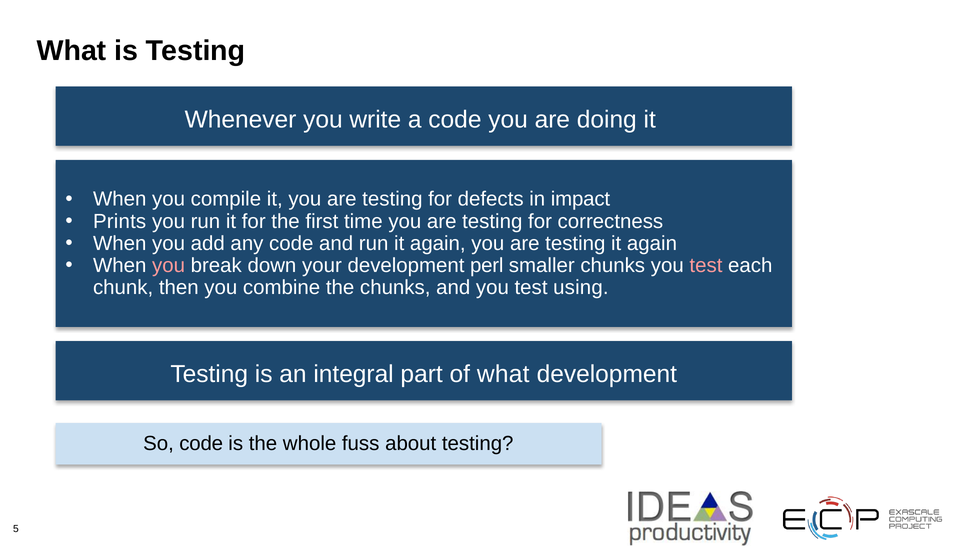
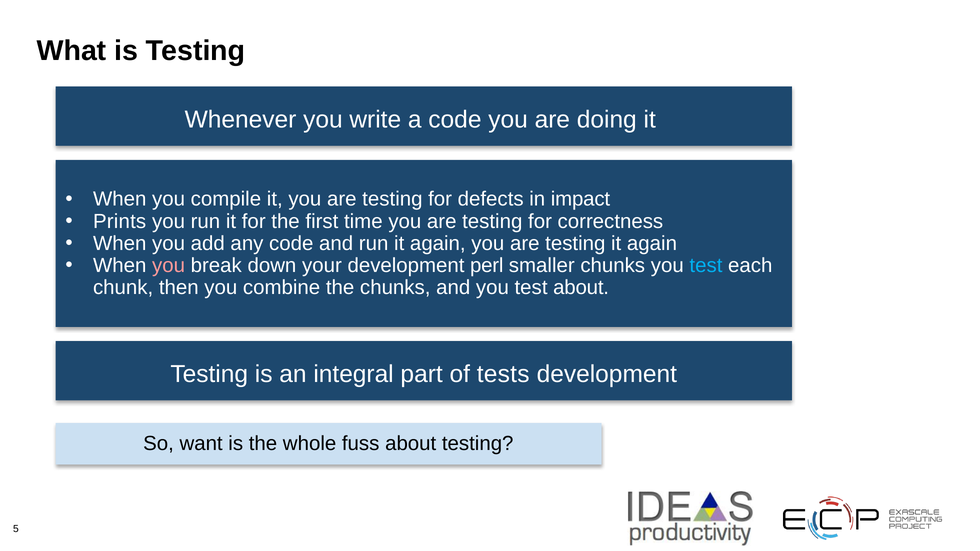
test colour: pink -> light blue (706, 266)
test using: using -> about (581, 288)
of what: what -> tests (503, 375)
So code: code -> want (201, 444)
